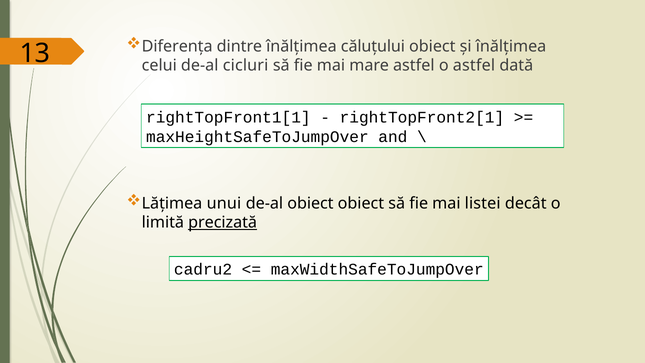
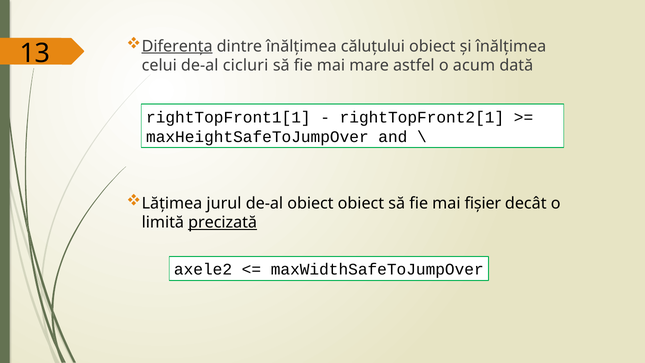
Diferența underline: none -> present (177, 46)
o astfel: astfel -> acum (474, 66)
unui: unui -> jurul (224, 203)
listei: listei -> fișier (483, 203)
cadru2: cadru2 -> axele2 (203, 269)
